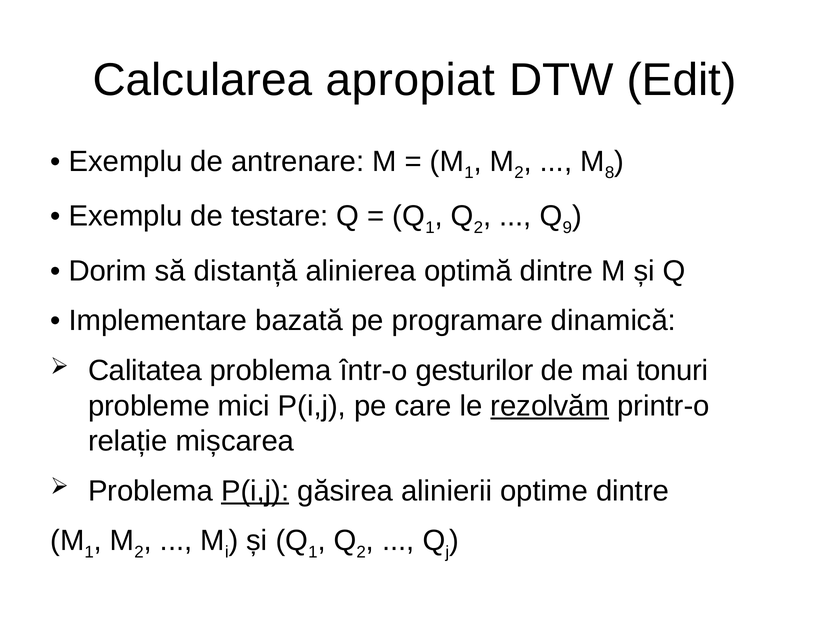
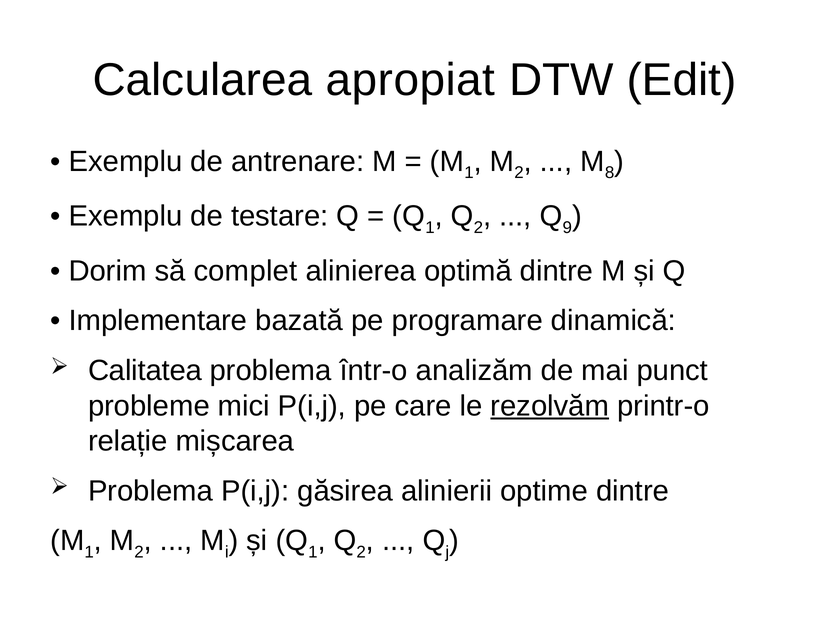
distanță: distanță -> complet (245, 271)
gesturilor: gesturilor -> analizăm (474, 371)
tonuri: tonuri -> punct (672, 371)
P(i,j underline: present -> none (255, 491)
